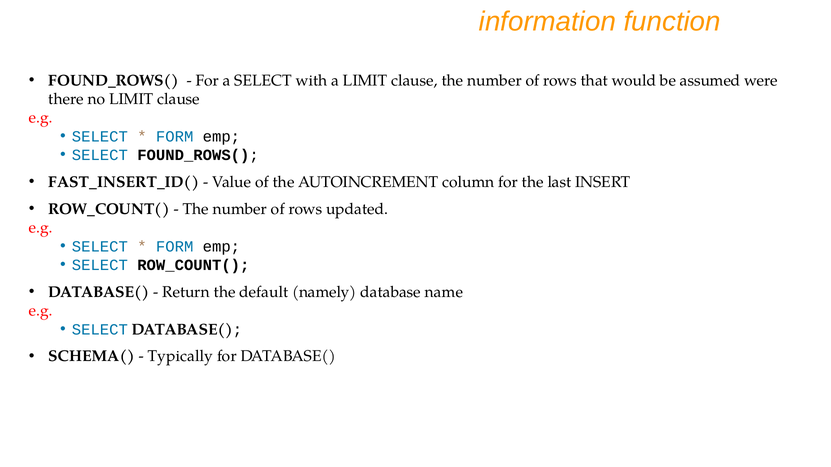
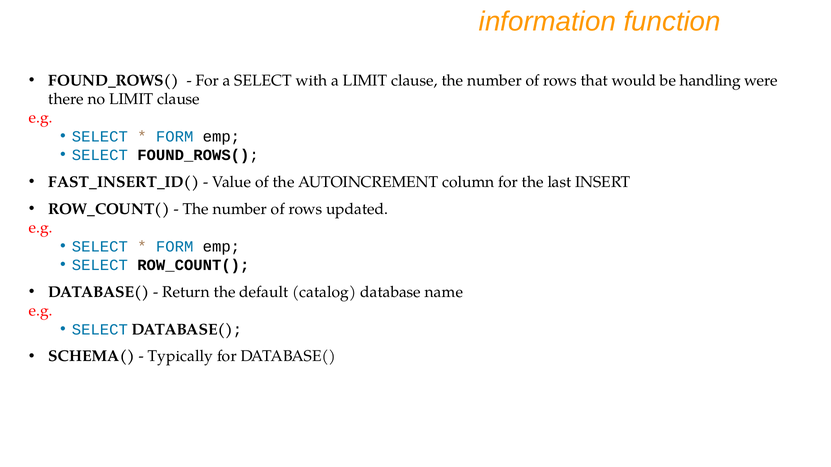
assumed: assumed -> handling (710, 80)
namely: namely -> catalog (324, 292)
